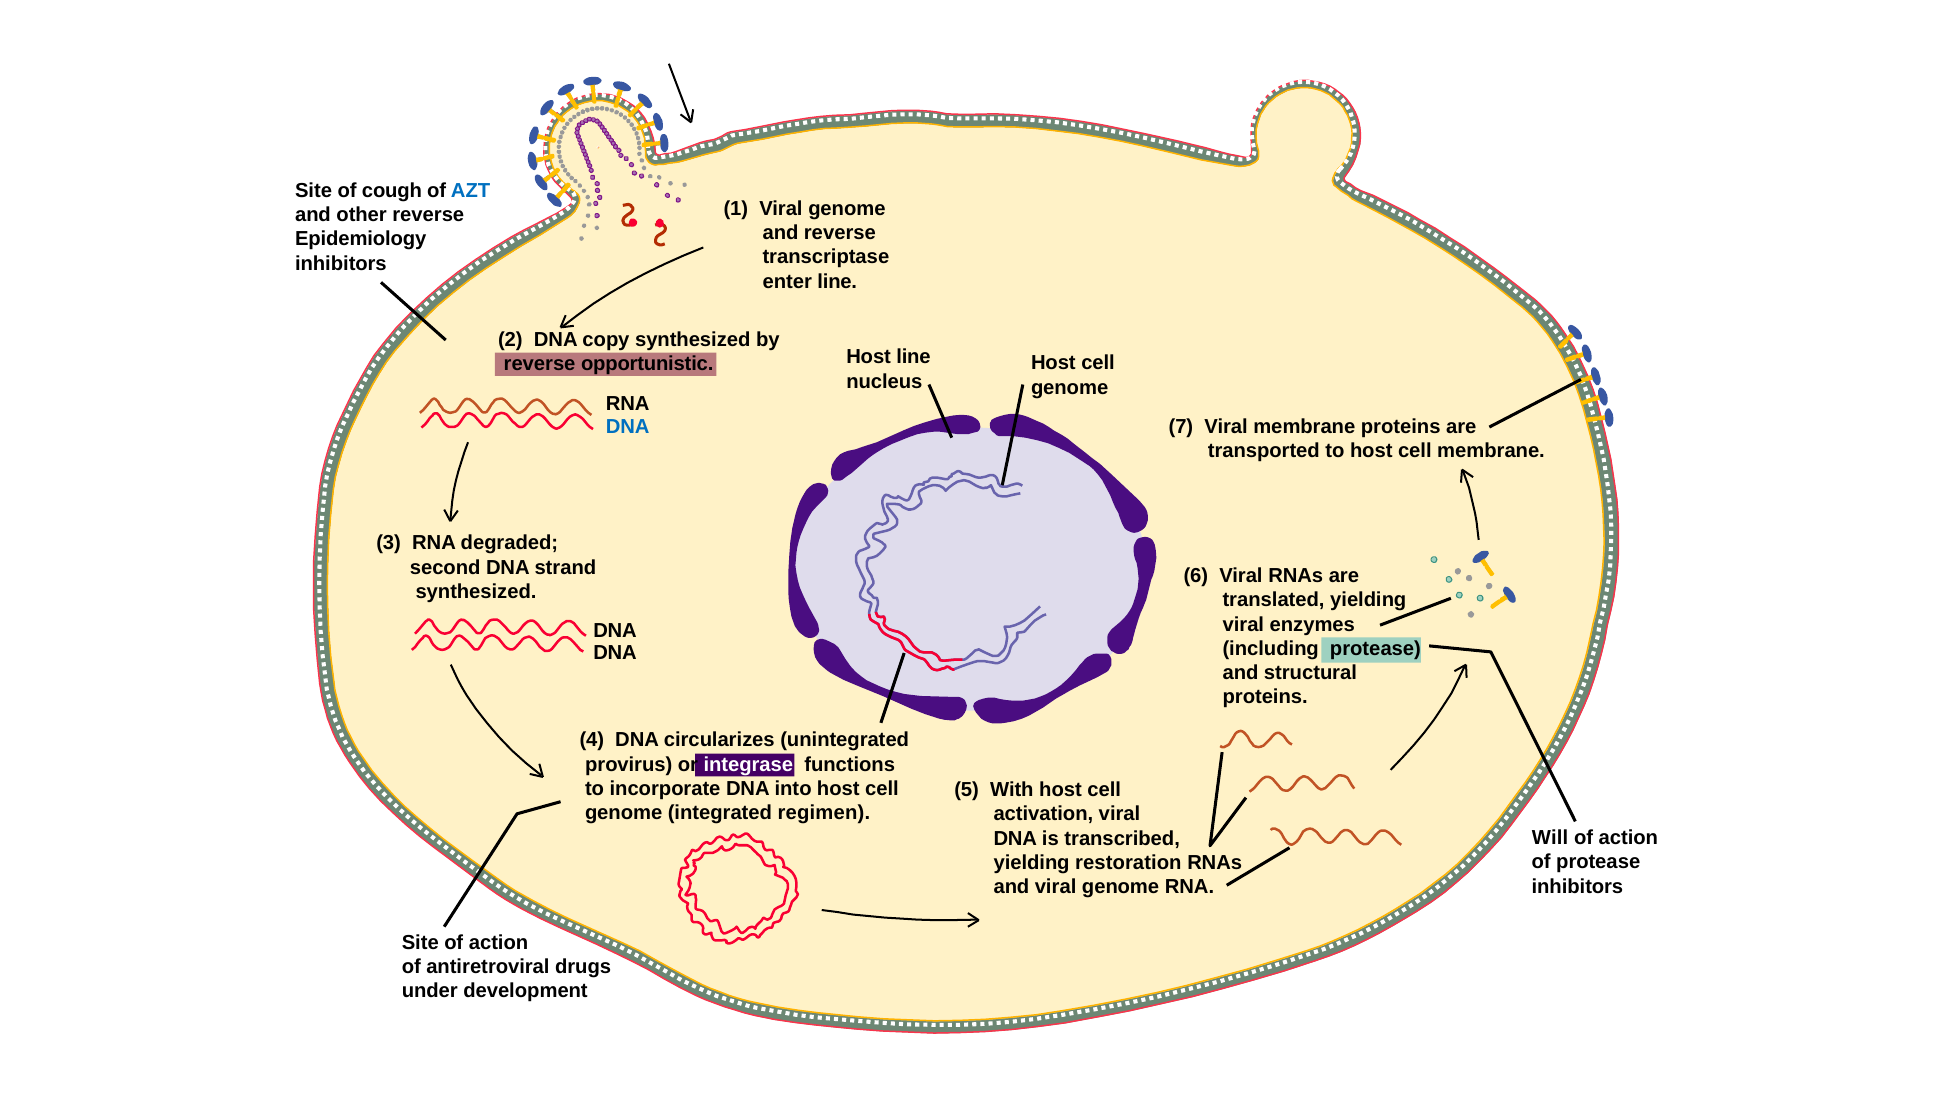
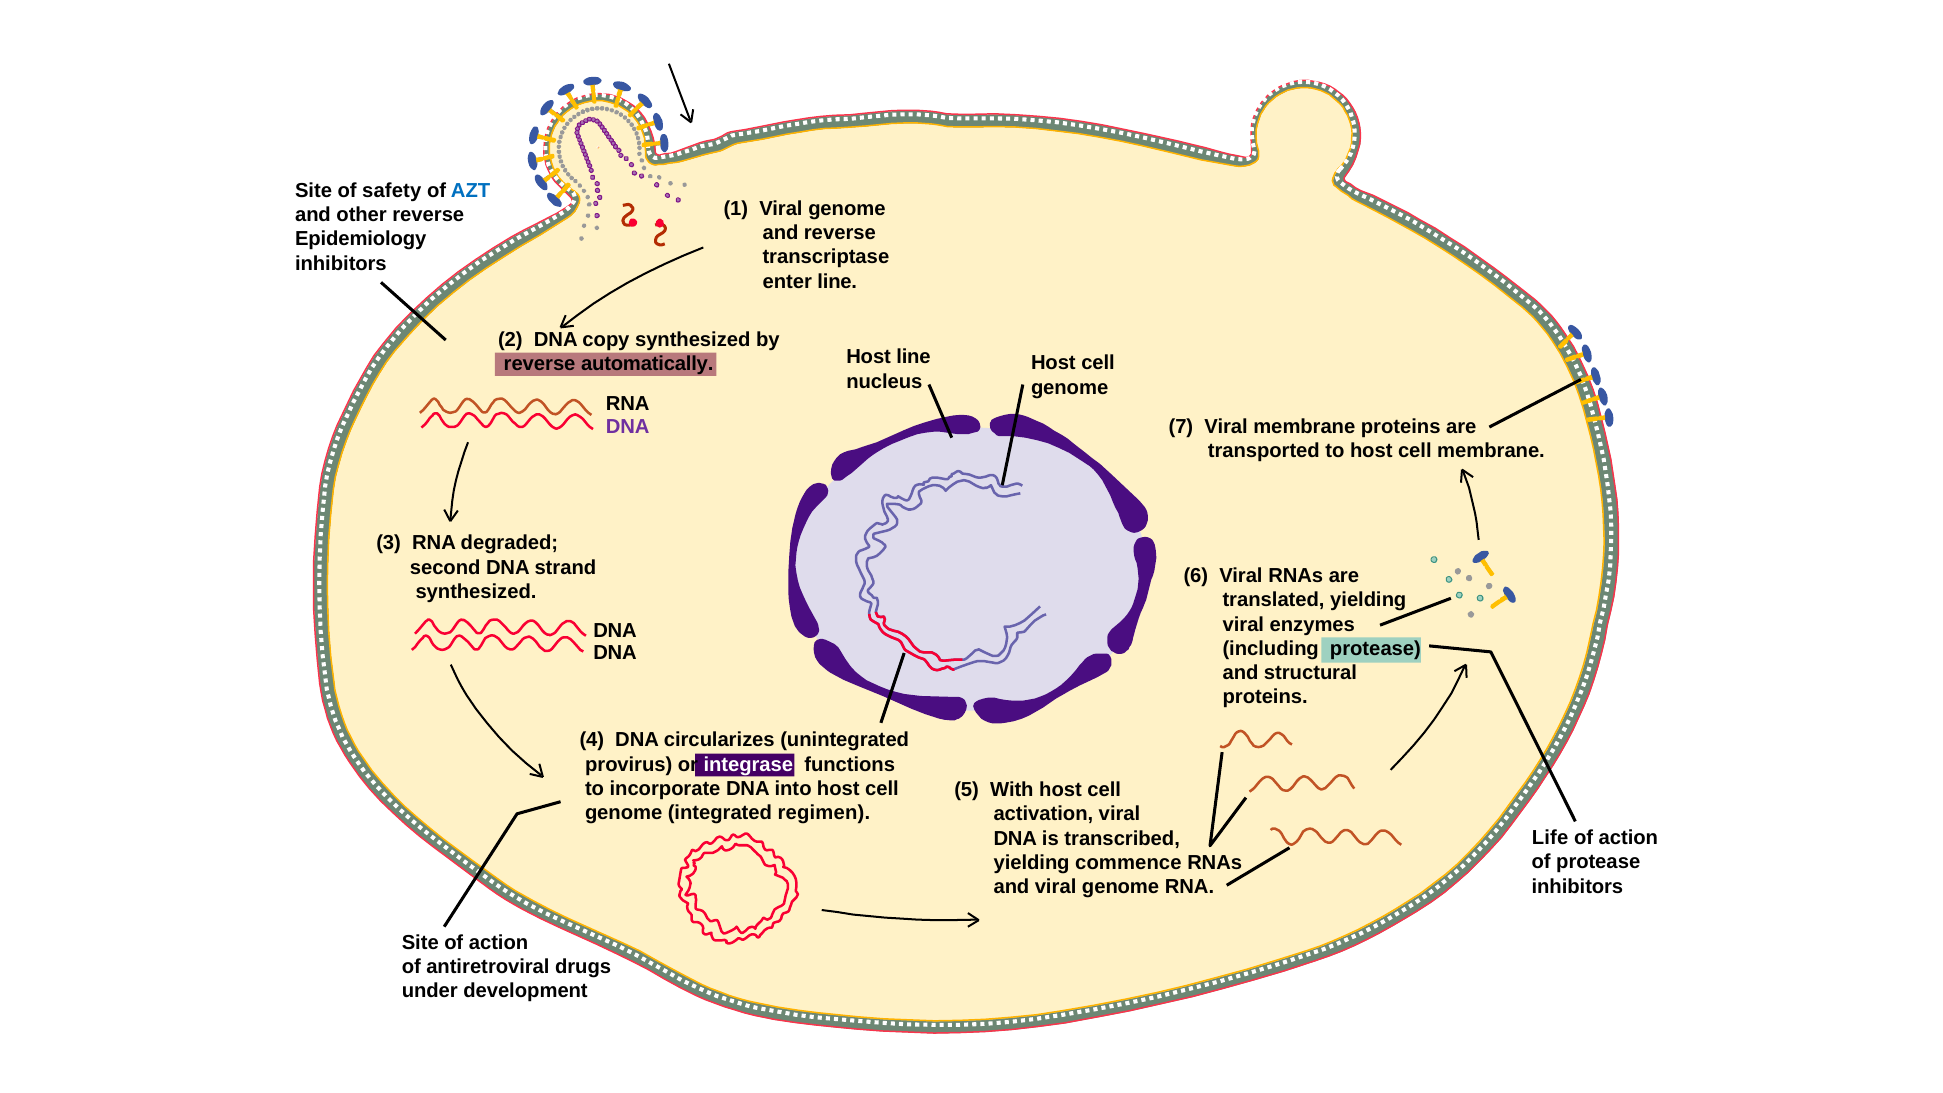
cough: cough -> safety (392, 191)
opportunistic: opportunistic -> automatically (647, 364)
DNA colour: blue -> purple (628, 426)
Will: Will -> Life (1550, 838)
restoration: restoration -> commence (1128, 863)
